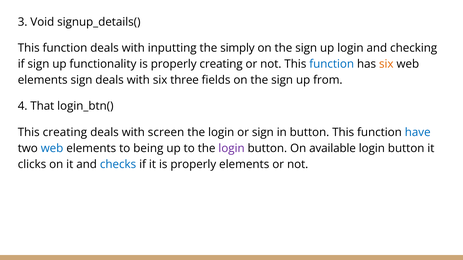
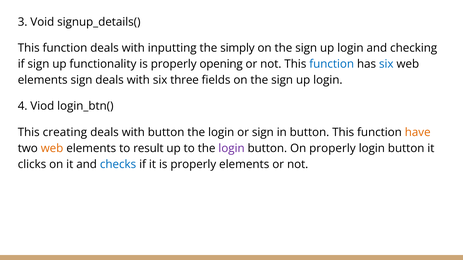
properly creating: creating -> opening (221, 64)
six colour: orange -> blue (386, 64)
from: from -> login (328, 80)
That: That -> Viod (42, 106)
with screen: screen -> button (166, 133)
have colour: blue -> orange (418, 133)
web colour: blue -> orange (52, 149)
being: being -> result (148, 149)
On available: available -> properly (332, 149)
